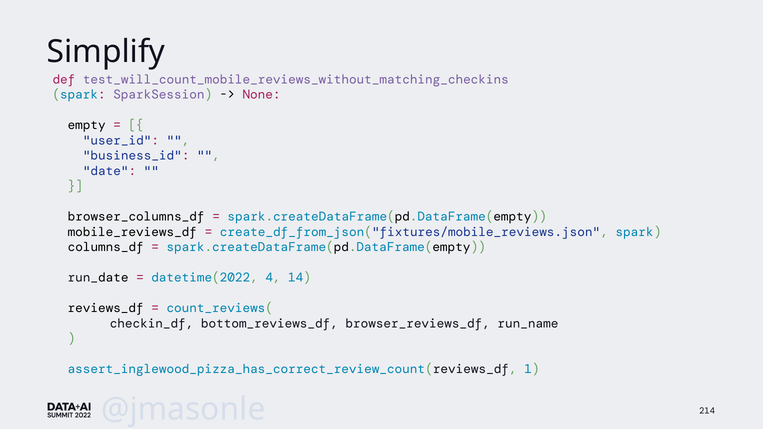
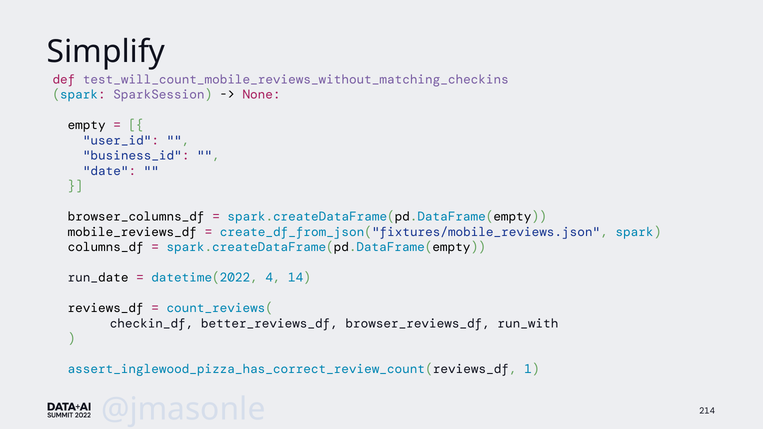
bottom_reviews_df: bottom_reviews_df -> better_reviews_df (269, 324)
run_name: run_name -> run_with (528, 324)
